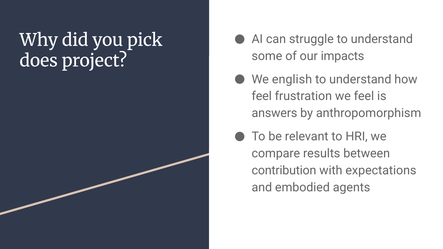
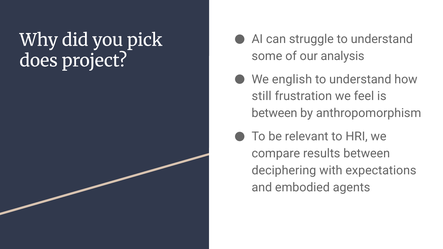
impacts: impacts -> analysis (343, 56)
feel: feel -> still (262, 96)
answers: answers -> between (274, 113)
contribution: contribution -> deciphering (284, 171)
